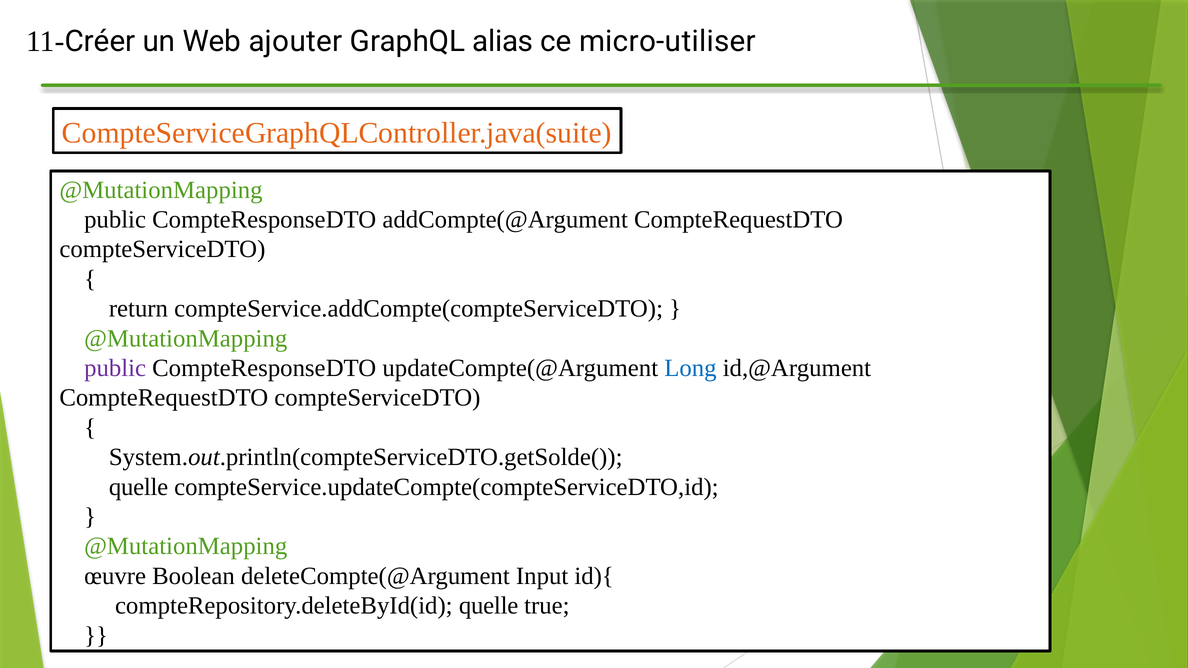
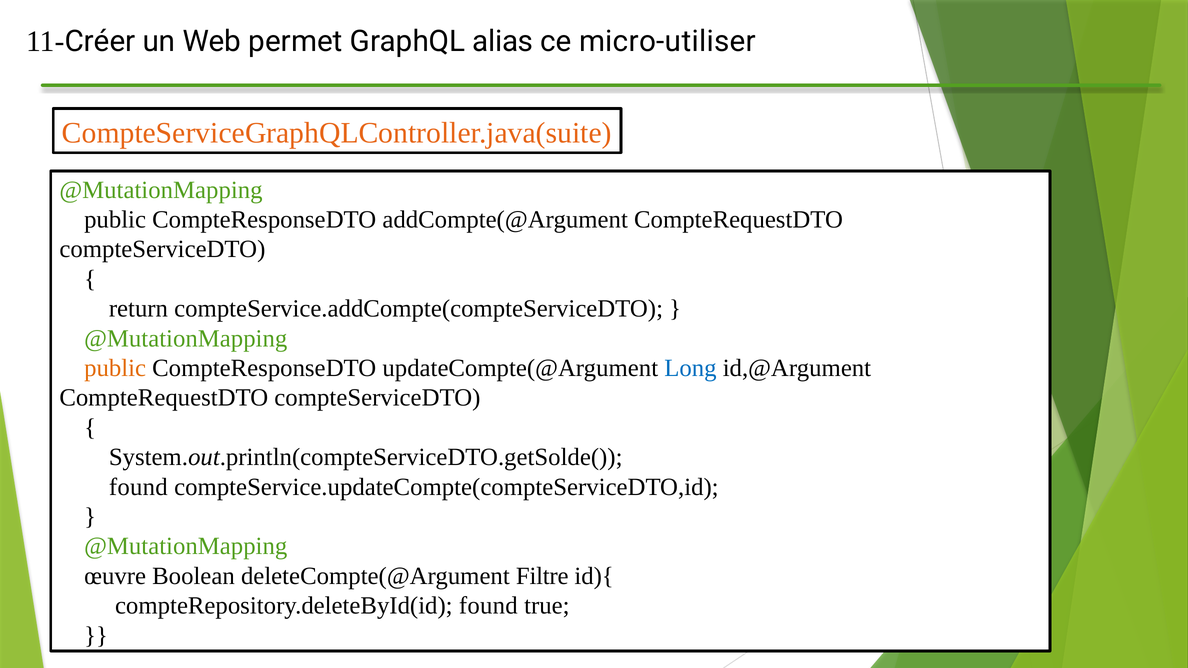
ajouter: ajouter -> permet (296, 41)
public colour: purple -> orange (115, 368)
quelle: quelle -> found (138, 487)
Input: Input -> Filtre (542, 576)
compteRepository.deleteById(id quelle: quelle -> found (488, 606)
